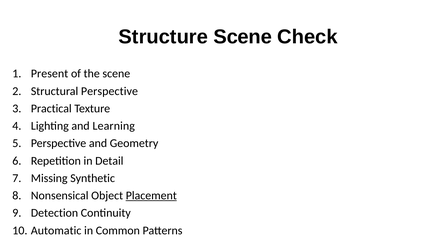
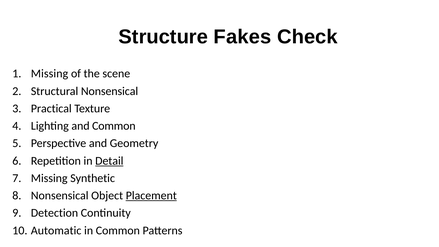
Structure Scene: Scene -> Fakes (242, 37)
Present: Present -> Missing (50, 74)
Structural Perspective: Perspective -> Nonsensical (110, 91)
and Learning: Learning -> Common (114, 126)
Detail underline: none -> present (109, 161)
